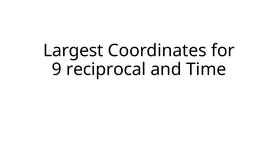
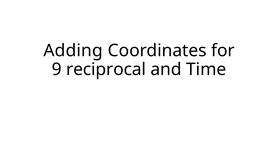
Largest: Largest -> Adding (73, 51)
